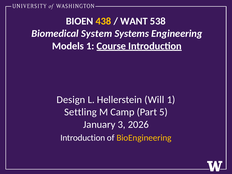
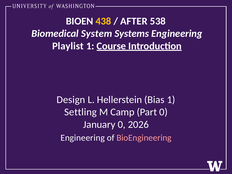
WANT: WANT -> AFTER (134, 21)
Models: Models -> Playlist (68, 46)
Will: Will -> Bias (154, 100)
Part 5: 5 -> 0 (163, 112)
January 3: 3 -> 0 (122, 124)
Introduction: Introduction -> Engineering (83, 138)
BioEngineering colour: yellow -> pink (144, 138)
